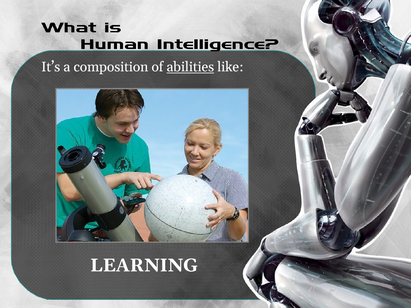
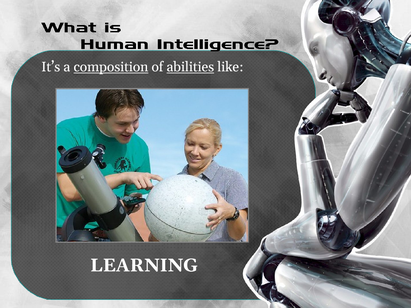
composition underline: none -> present (111, 67)
